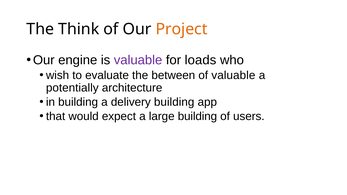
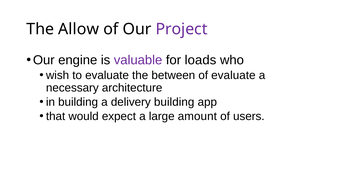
Think: Think -> Allow (79, 29)
Project colour: orange -> purple (182, 29)
of valuable: valuable -> evaluate (233, 75)
potentially: potentially -> necessary (72, 88)
large building: building -> amount (197, 116)
